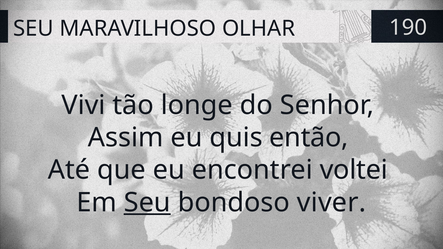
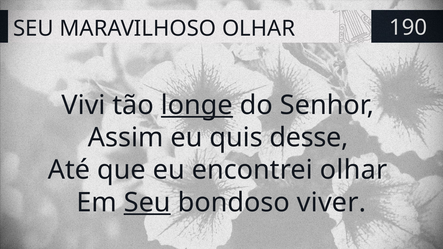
longe underline: none -> present (197, 105)
então: então -> desse (309, 138)
encontrei voltei: voltei -> olhar (354, 170)
